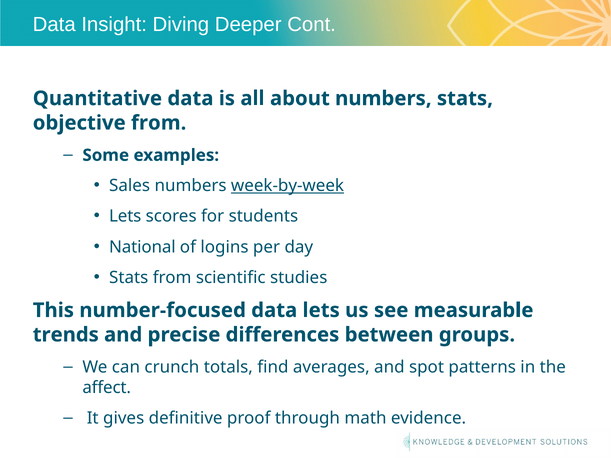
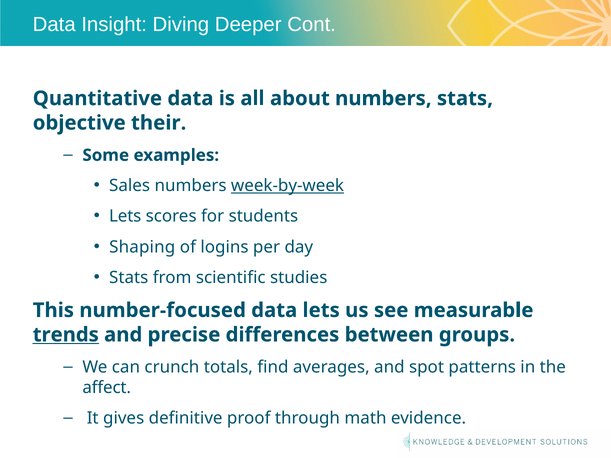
objective from: from -> their (159, 123)
National: National -> Shaping (142, 247)
trends underline: none -> present (66, 335)
